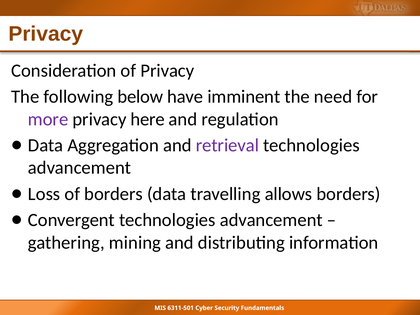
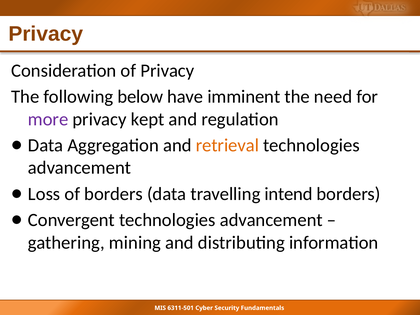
here: here -> kept (148, 119)
retrieval colour: purple -> orange (227, 145)
allows: allows -> intend (289, 194)
